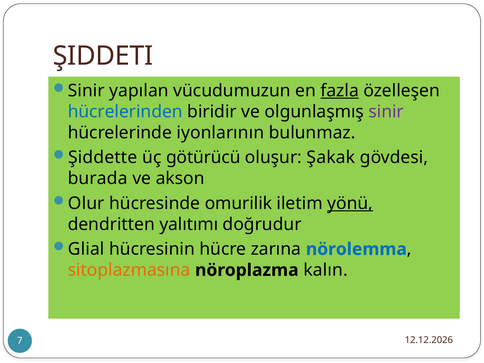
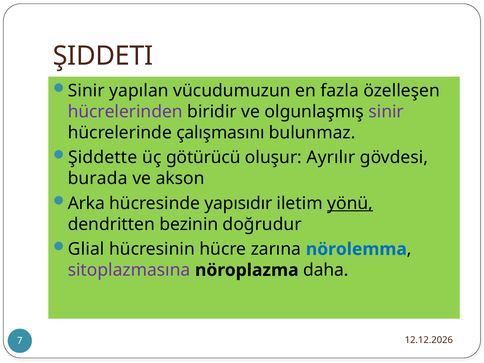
fazla underline: present -> none (340, 91)
hücrelerinden colour: blue -> purple (125, 112)
iyonlarının: iyonlarının -> çalışmasını (220, 133)
Şakak: Şakak -> Ayrılır (331, 158)
Olur: Olur -> Arka (86, 203)
omurilik: omurilik -> yapısıdır (238, 203)
yalıtımı: yalıtımı -> bezinin (189, 224)
sitoplazmasına colour: orange -> purple (129, 270)
kalın: kalın -> daha (326, 270)
